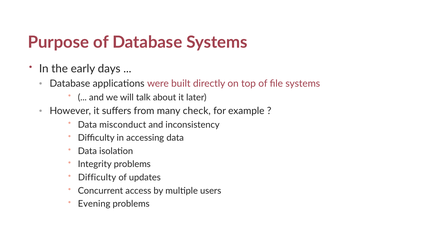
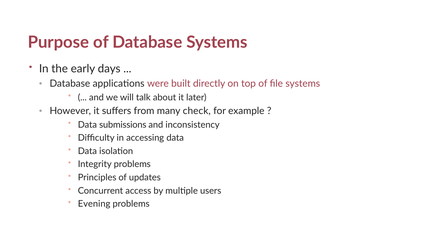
misconduct: misconduct -> submissions (123, 125)
Difficulty: Difficulty -> Principles (97, 178)
